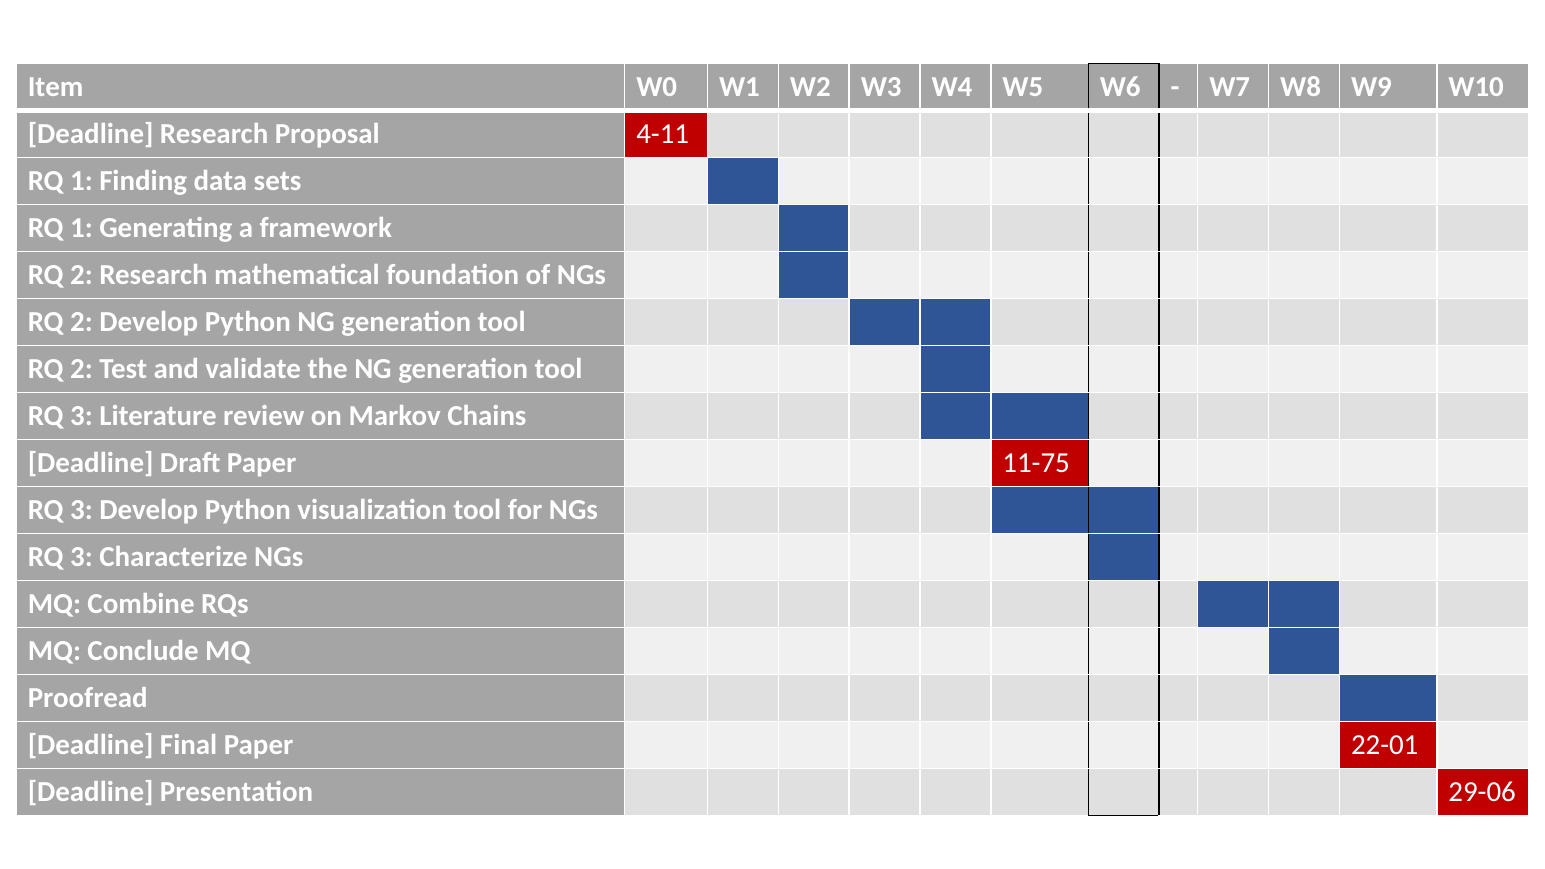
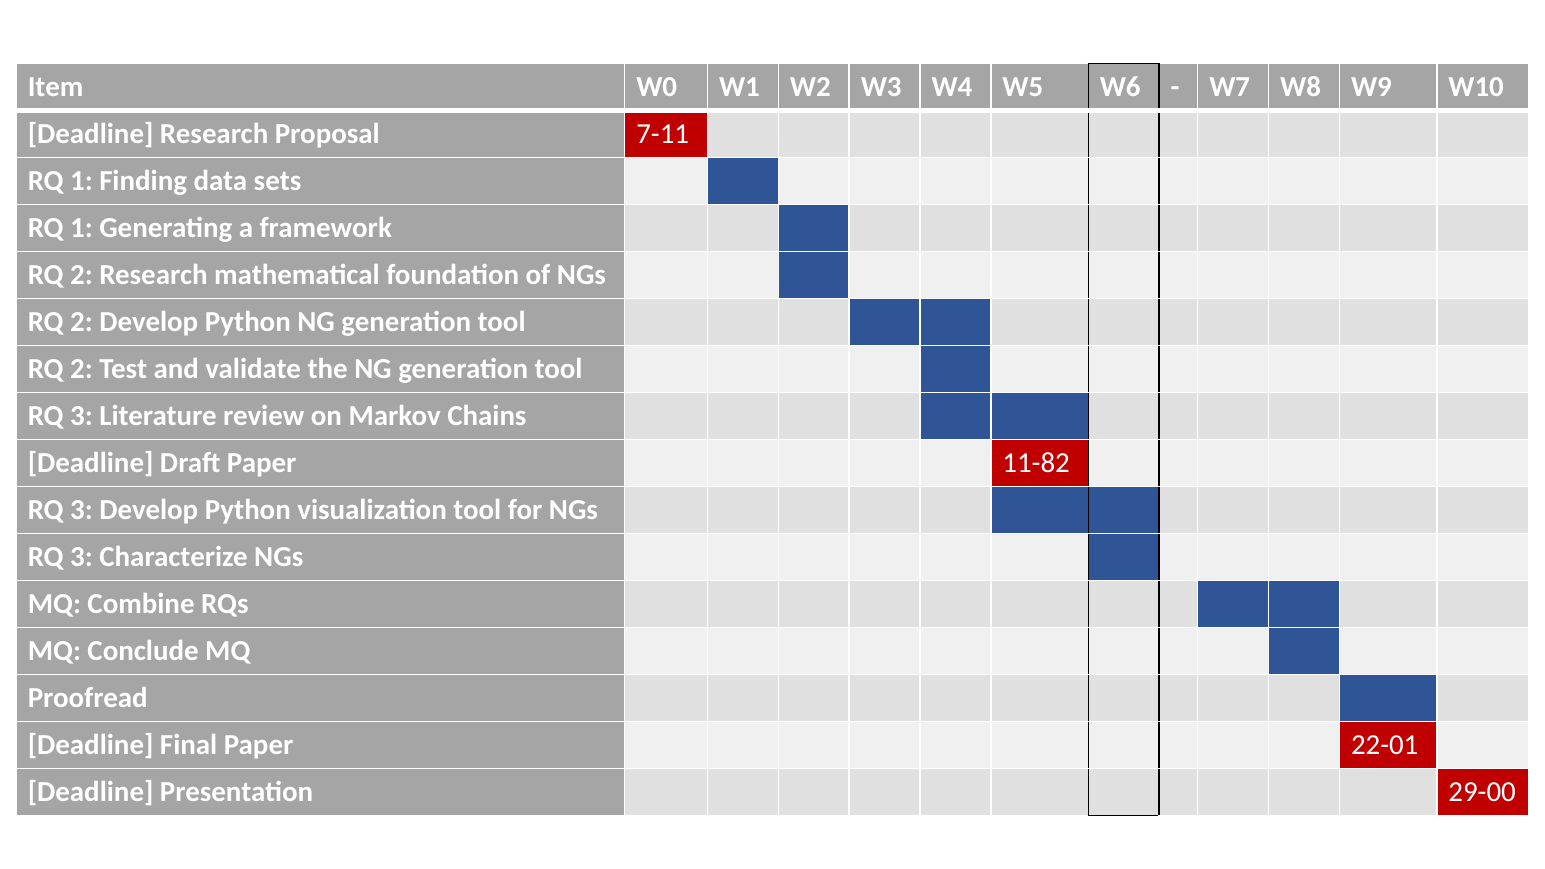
4-11: 4-11 -> 7-11 (663, 134)
11-75: 11-75 -> 11-82 (1036, 463)
29-06: 29-06 -> 29-00 (1482, 792)
